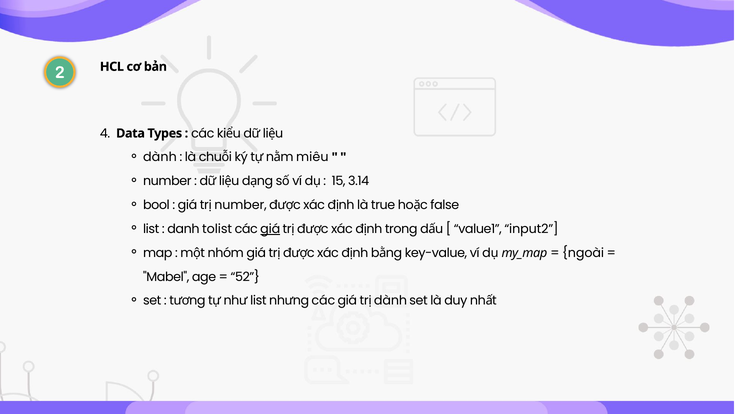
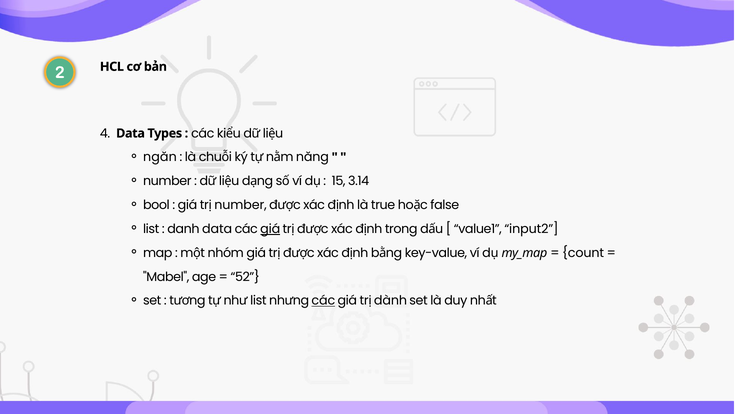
dành: dành -> ngăn (160, 157)
miêu: miêu -> năng (312, 157)
danh tolist: tolist -> data (217, 229)
ngoài: ngoài -> count (583, 253)
các underline: none -> present (323, 300)
